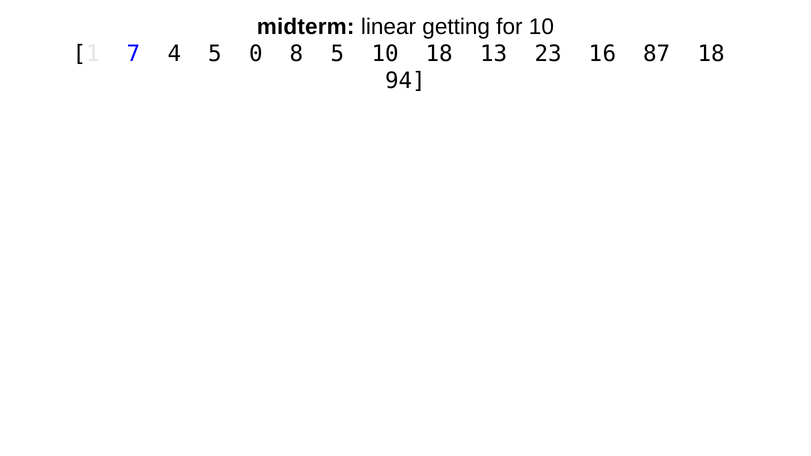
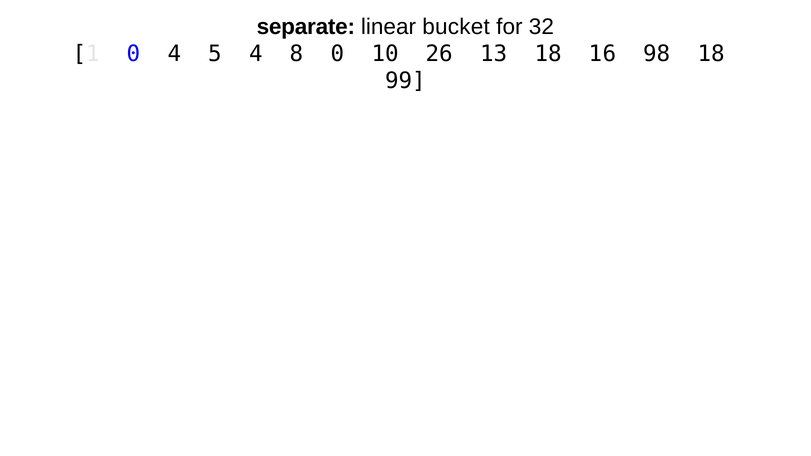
midterm: midterm -> separate (306, 27)
getting: getting -> bucket (456, 27)
for 10: 10 -> 32 (541, 27)
1 7: 7 -> 0 (134, 54)
5 0: 0 -> 4 (256, 54)
8 5: 5 -> 0 (337, 54)
10 18: 18 -> 26 (439, 54)
13 23: 23 -> 18 (548, 54)
87: 87 -> 98 (657, 54)
94: 94 -> 99 (406, 81)
